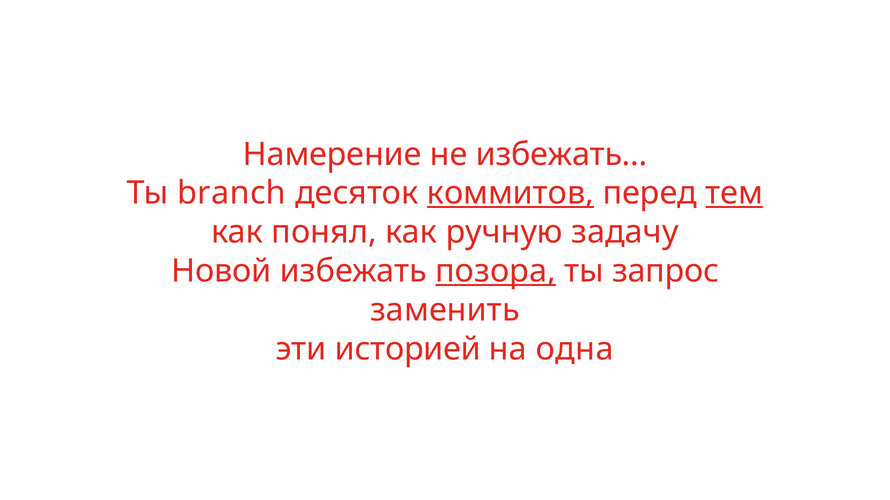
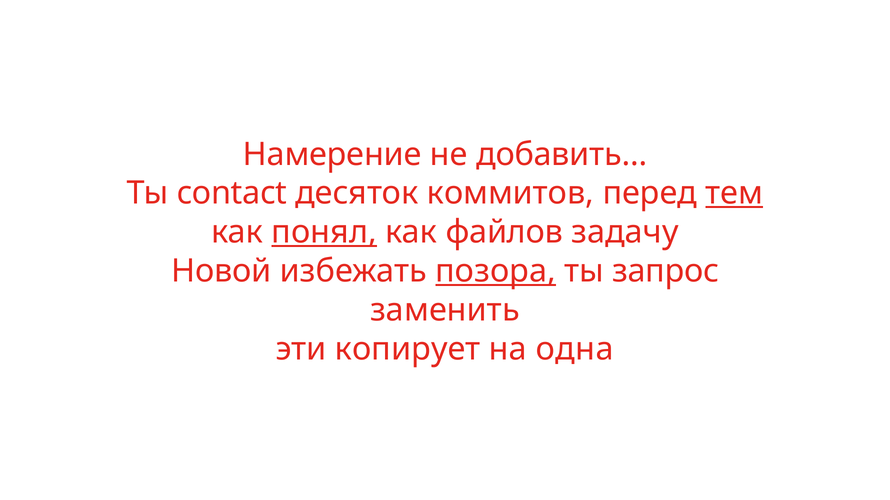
избежать…: избежать… -> добавить… (562, 155)
branch: branch -> contact (232, 193)
коммитов underline: present -> none (510, 193)
понял underline: none -> present (324, 232)
ручную: ручную -> файлов (504, 232)
историей: историей -> копирует (408, 349)
